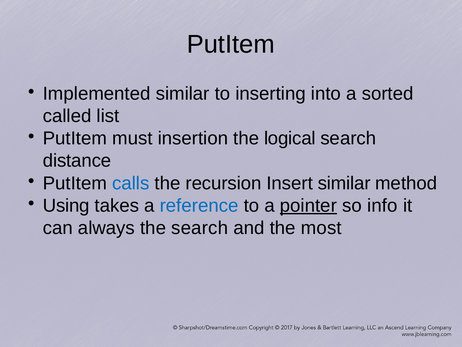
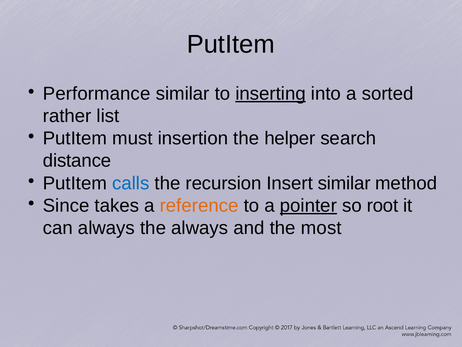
Implemented: Implemented -> Performance (97, 94)
inserting underline: none -> present (271, 94)
called: called -> rather (67, 116)
logical: logical -> helper (290, 138)
Using: Using -> Since (66, 205)
reference colour: blue -> orange (199, 205)
info: info -> root (383, 205)
the search: search -> always (200, 228)
